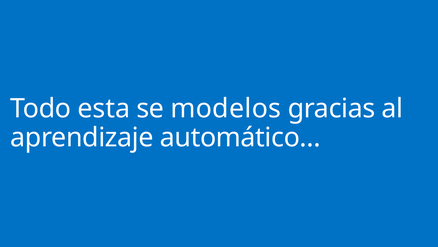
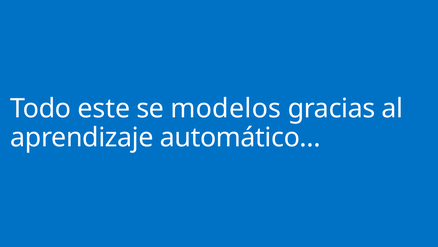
esta: esta -> este (104, 108)
